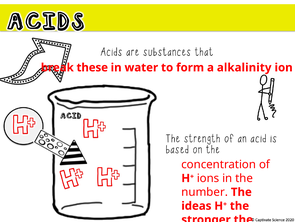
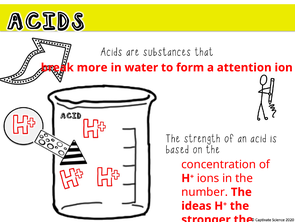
these: these -> more (92, 67)
alkalinity: alkalinity -> attention (244, 67)
